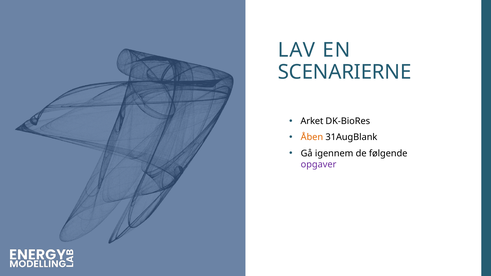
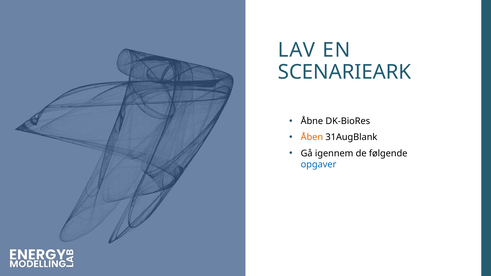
SCENARIERNE: SCENARIERNE -> SCENARIEARK (345, 72)
Arket: Arket -> Åbne (312, 121)
opgaver colour: purple -> blue (319, 165)
